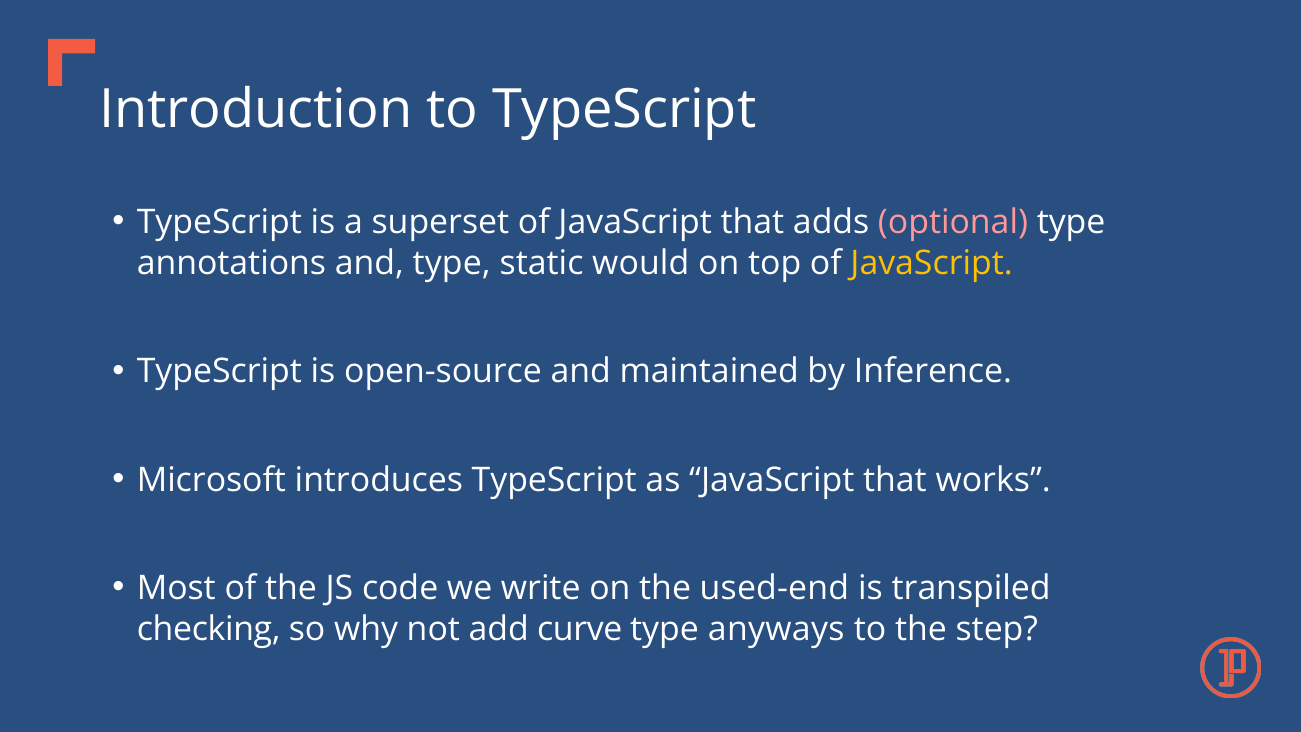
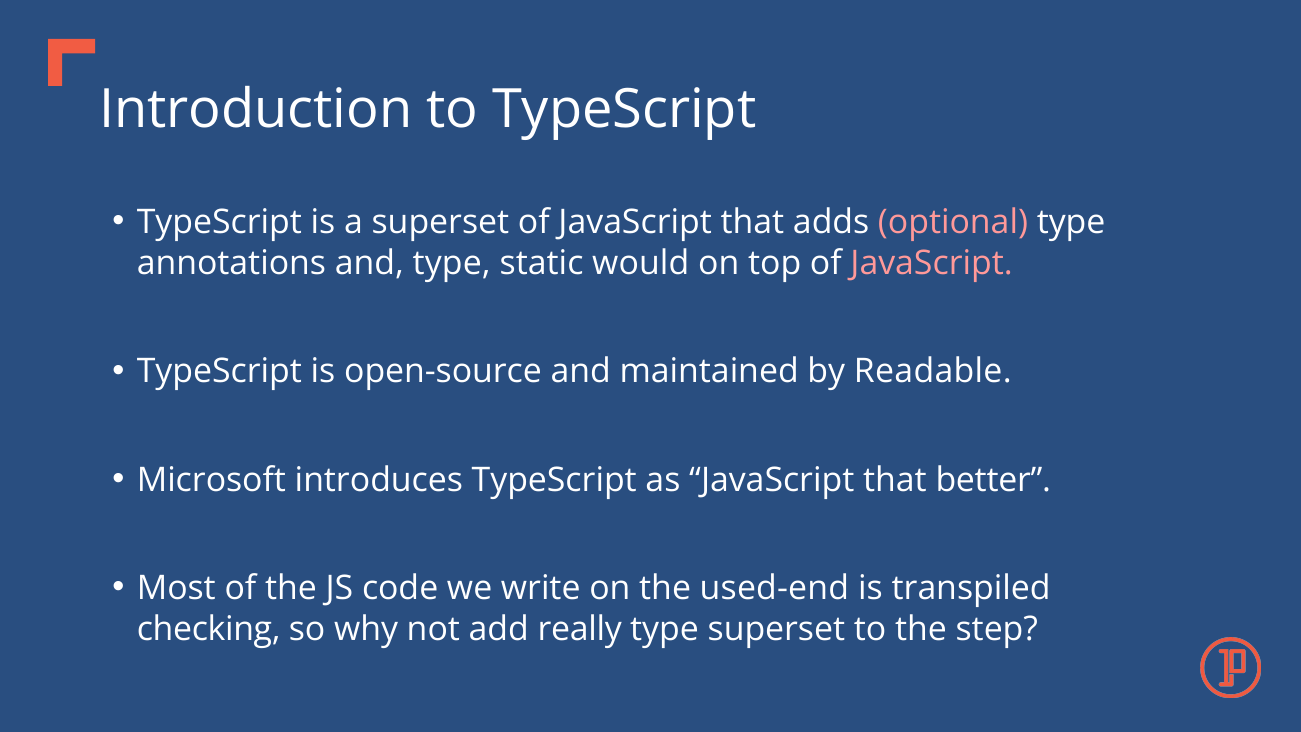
JavaScript colour: yellow -> pink (932, 263)
Inference: Inference -> Readable (933, 371)
works: works -> better (993, 480)
curve: curve -> really (580, 629)
type anyways: anyways -> superset (776, 629)
